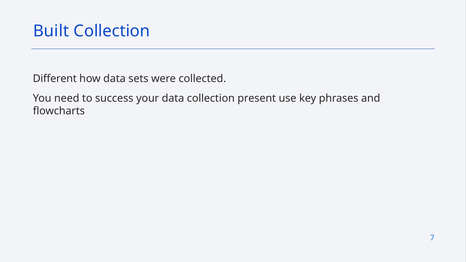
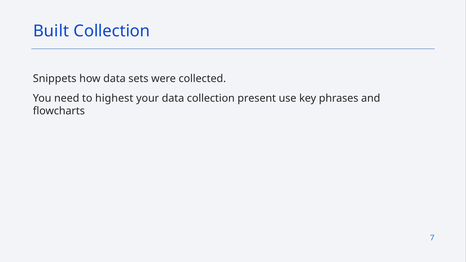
Different: Different -> Snippets (55, 79)
success: success -> highest (114, 98)
